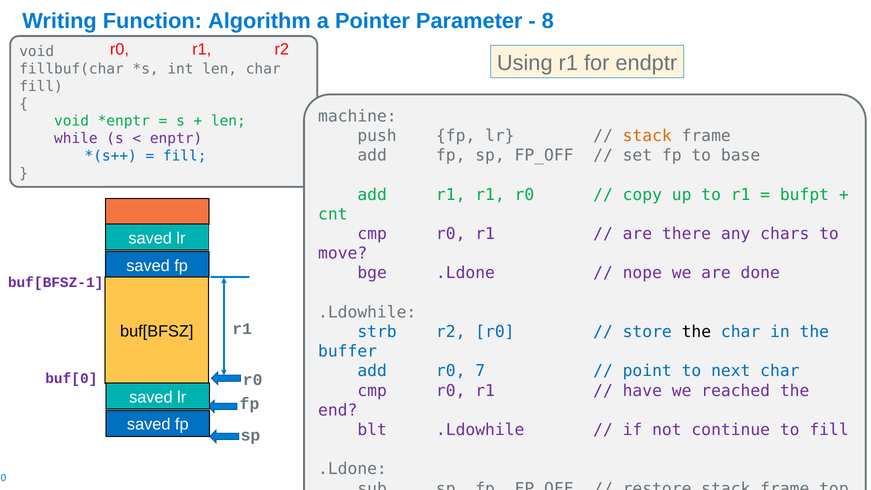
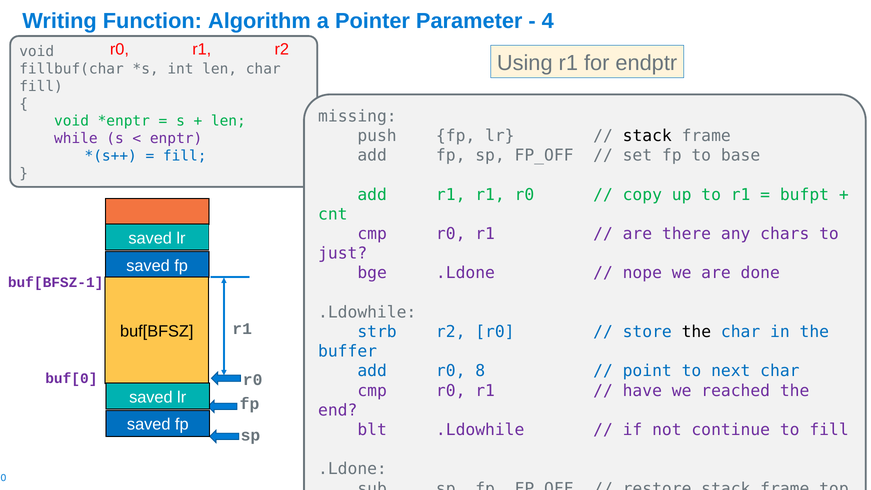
8: 8 -> 4 (548, 21)
machine: machine -> missing (357, 116)
stack colour: orange -> black (647, 136)
move: move -> just (343, 253)
7: 7 -> 8 (480, 371)
